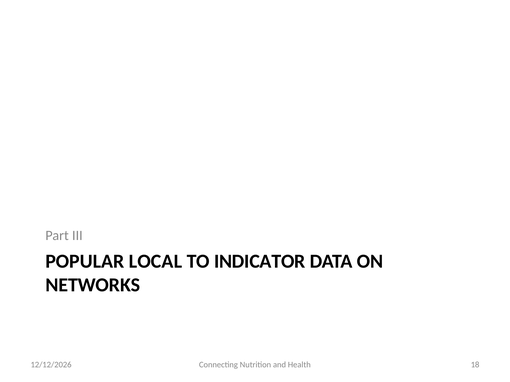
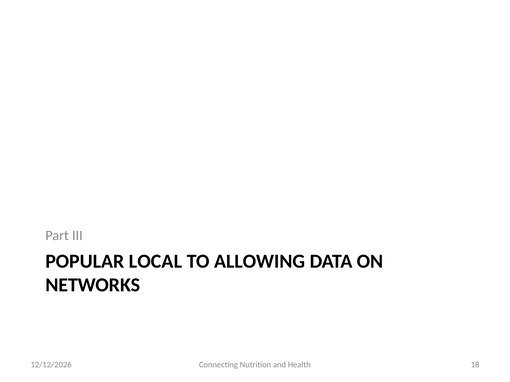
INDICATOR: INDICATOR -> ALLOWING (260, 262)
